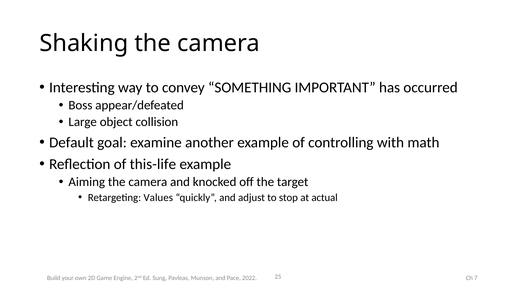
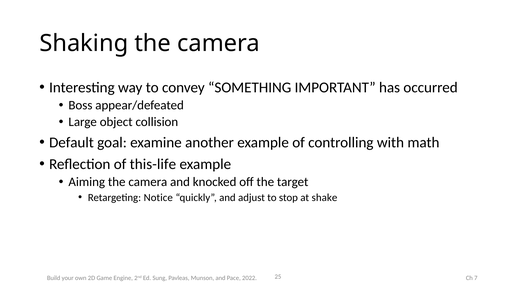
Values: Values -> Notice (158, 197)
actual: actual -> shake (324, 197)
